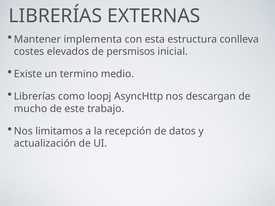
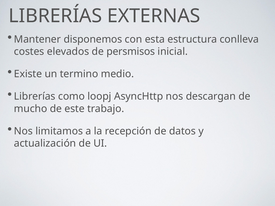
implementa: implementa -> disponemos (93, 39)
